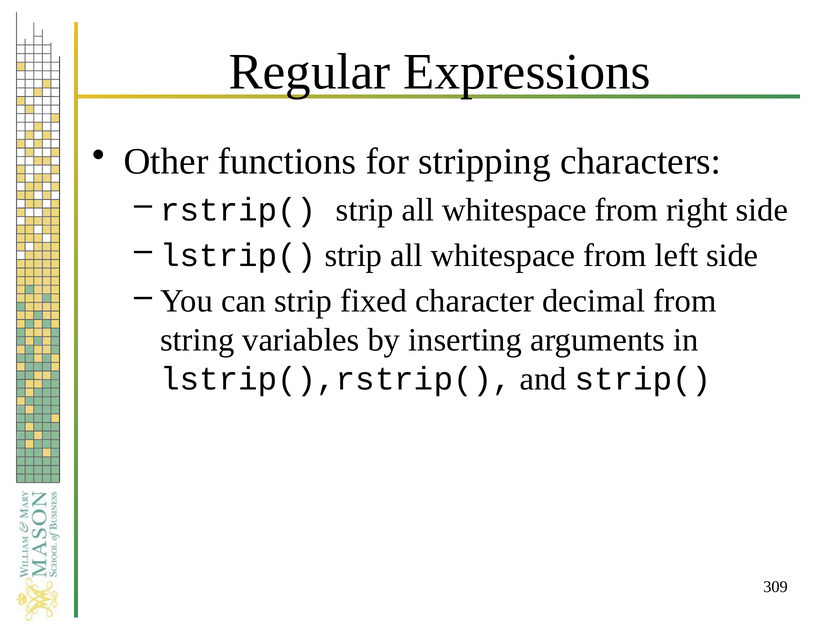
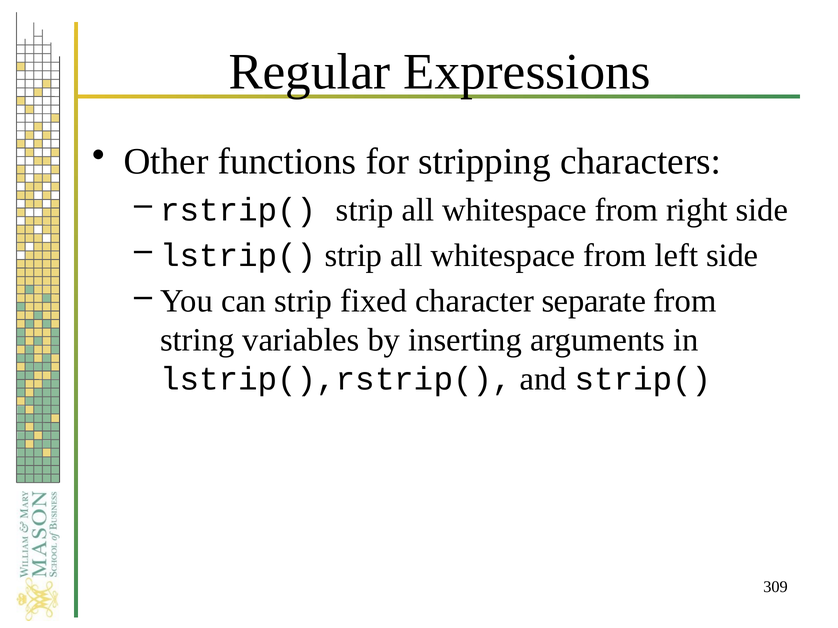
decimal: decimal -> separate (594, 301)
